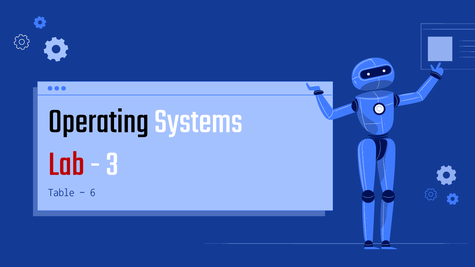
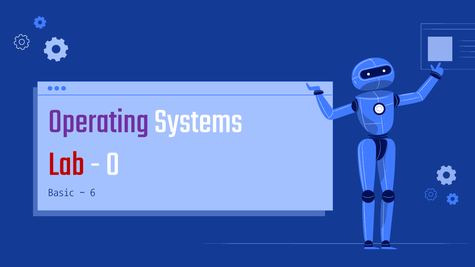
Operating colour: black -> purple (98, 121)
3: 3 -> 0 (113, 163)
Table: Table -> Basic (61, 192)
